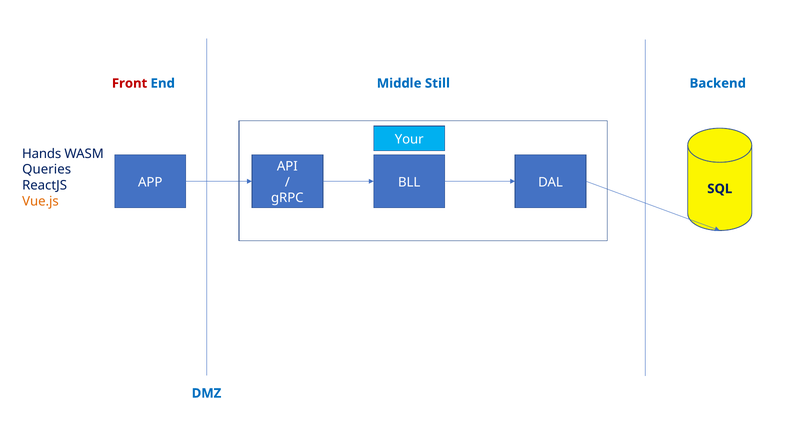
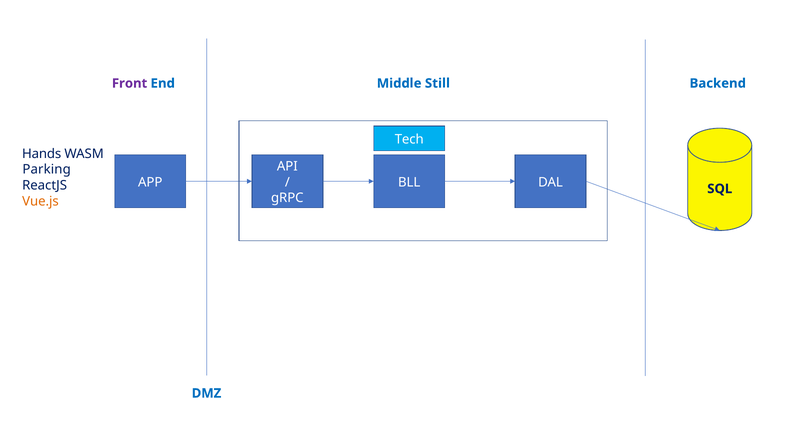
Front colour: red -> purple (130, 83)
Your: Your -> Tech (409, 139)
Queries: Queries -> Parking (47, 170)
